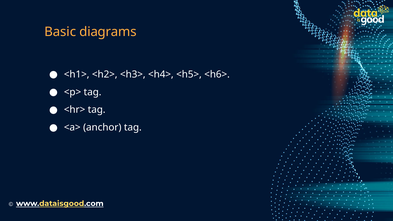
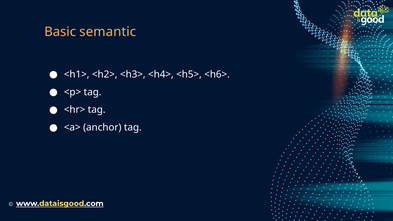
diagrams: diagrams -> semantic (108, 32)
